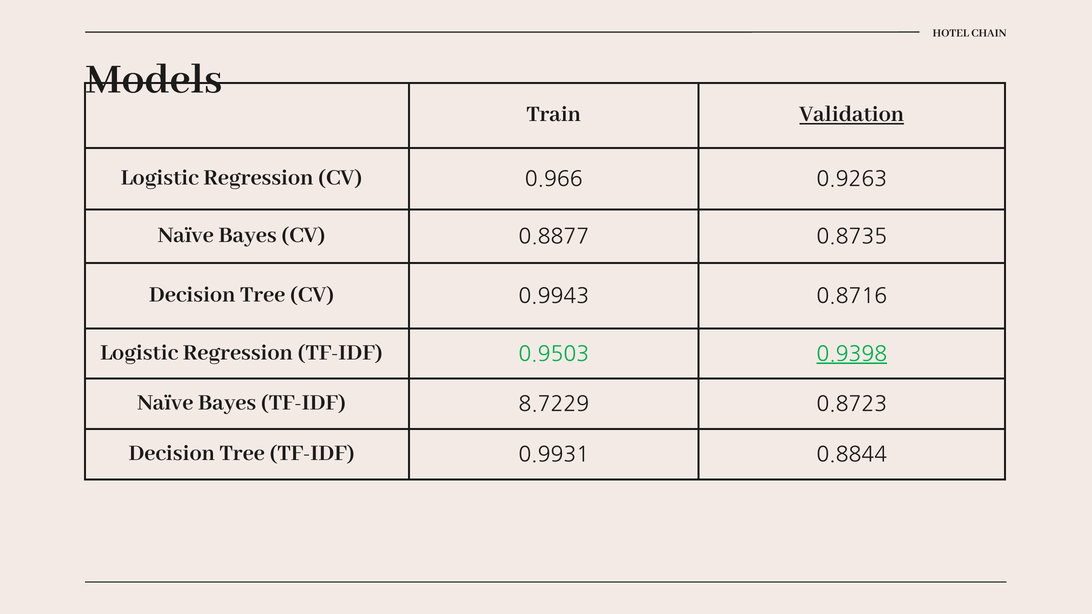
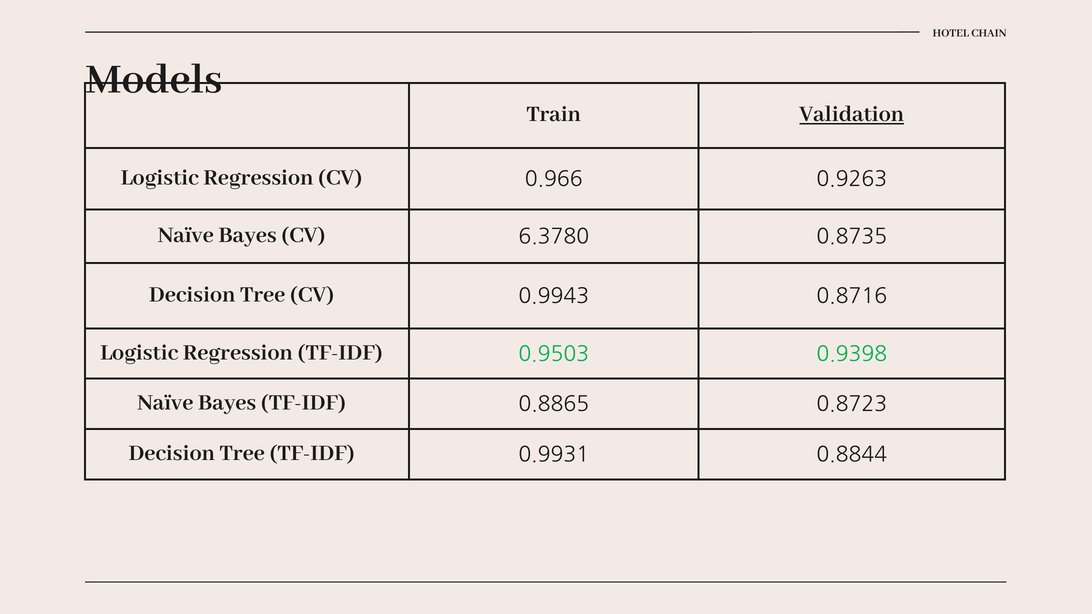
0.8877: 0.8877 -> 6.3780 (554, 237)
0.9398 underline: present -> none (852, 354)
8.7229: 8.7229 -> 0.8865 (554, 405)
